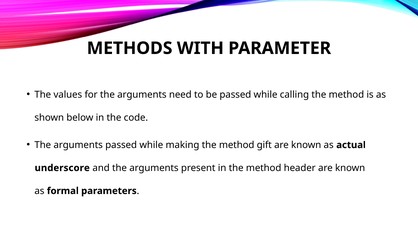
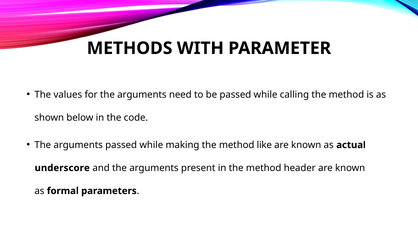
gift: gift -> like (264, 145)
